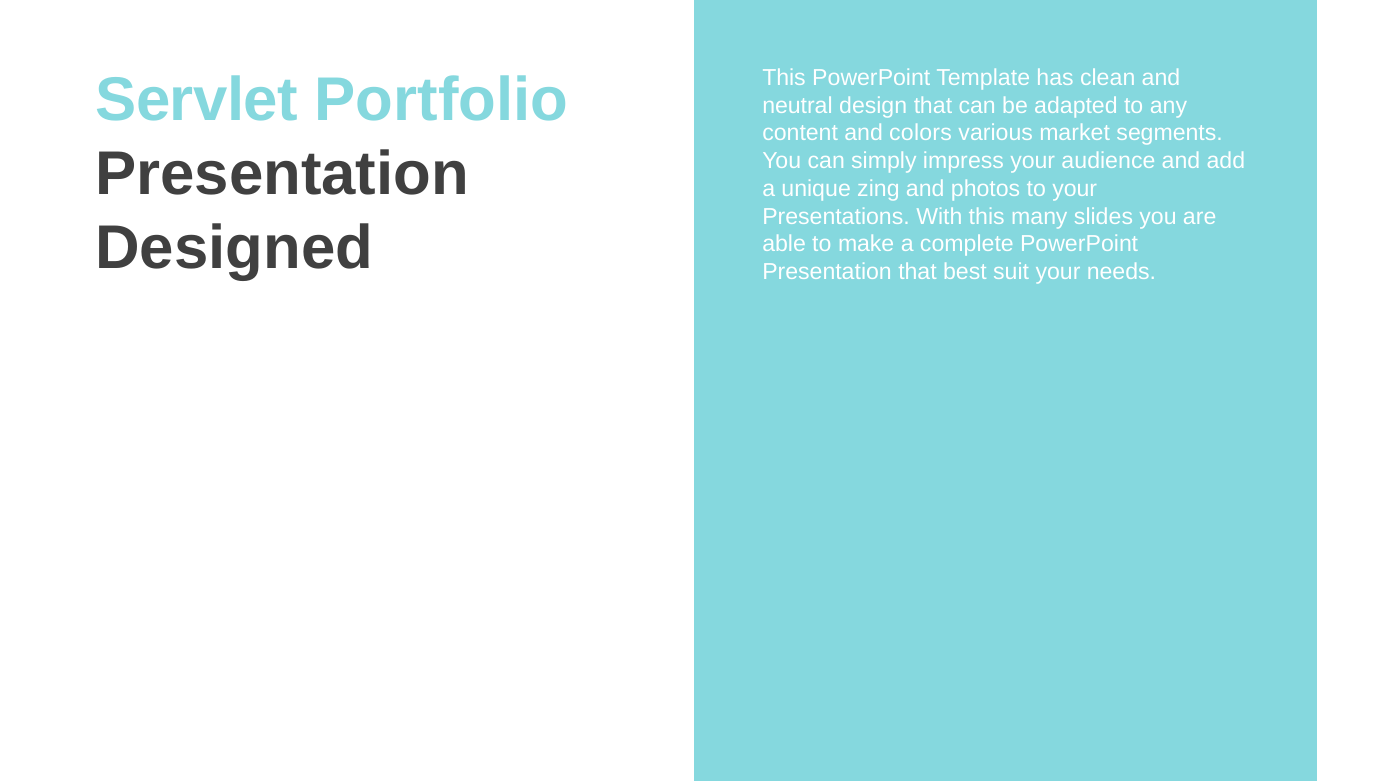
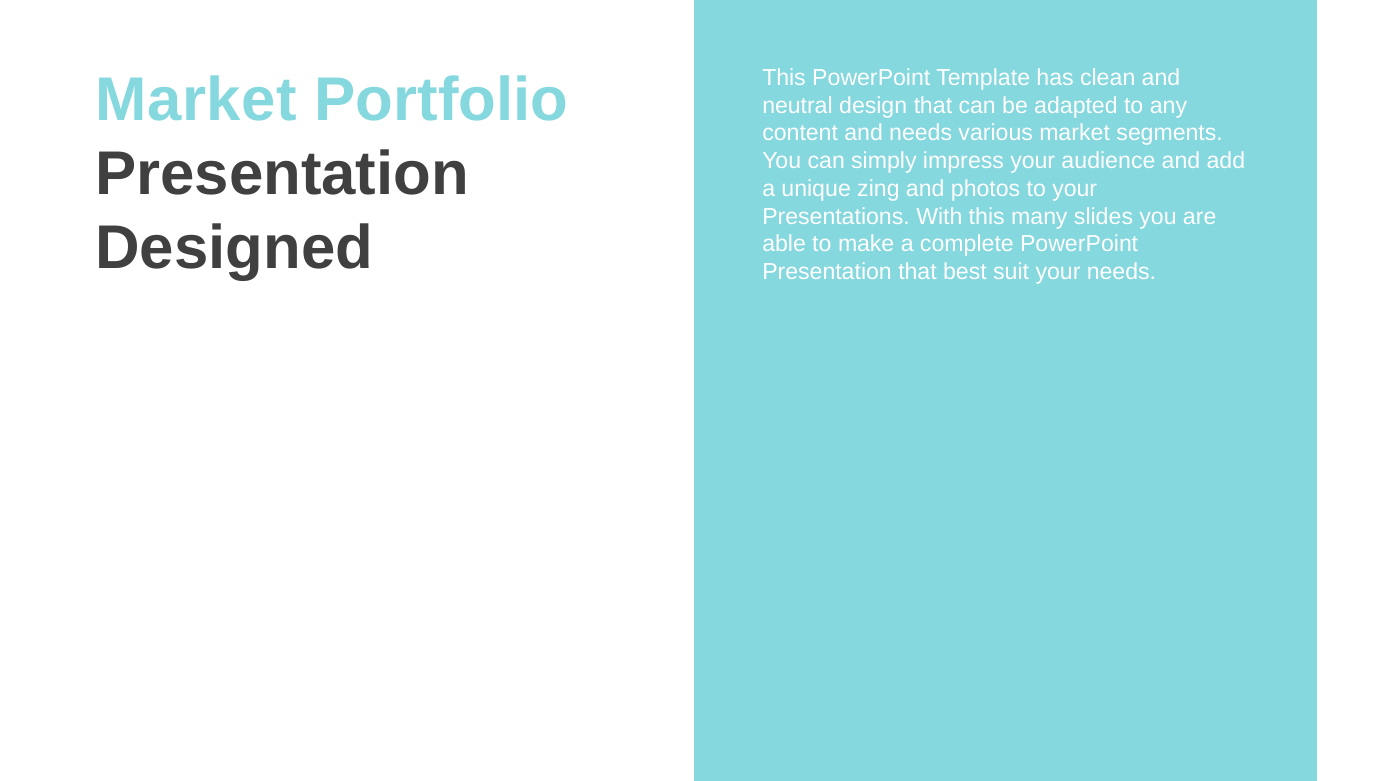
Servlet: Servlet -> Market (196, 100)
and colors: colors -> needs (921, 133)
